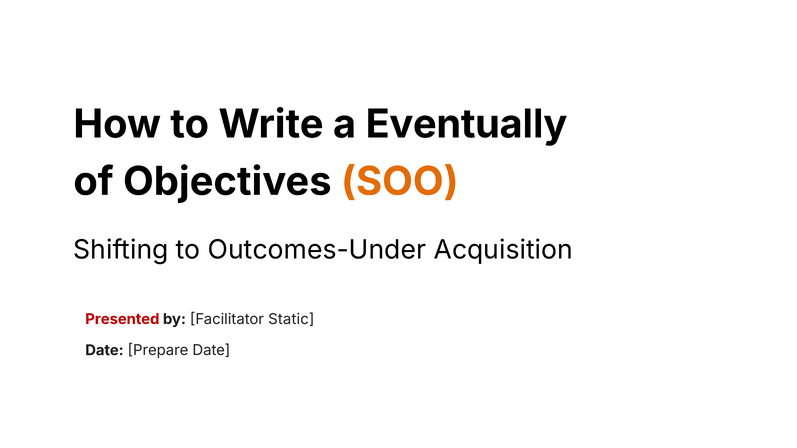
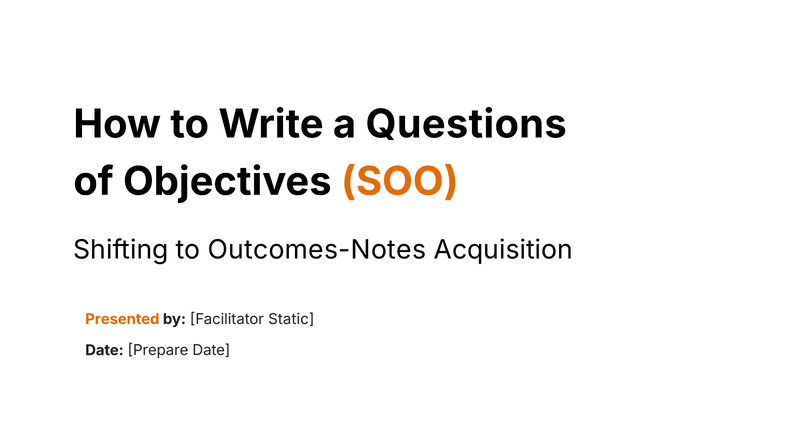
Eventually: Eventually -> Questions (466, 124)
Outcomes-Under: Outcomes-Under -> Outcomes-Notes (317, 250)
Presented colour: red -> orange (122, 319)
